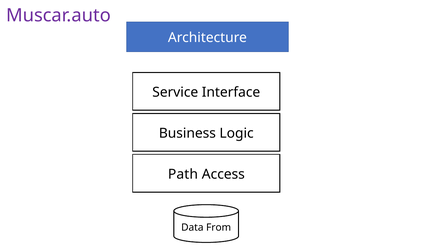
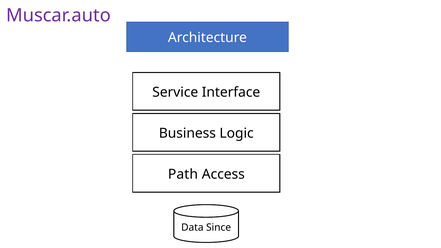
From: From -> Since (219, 227)
